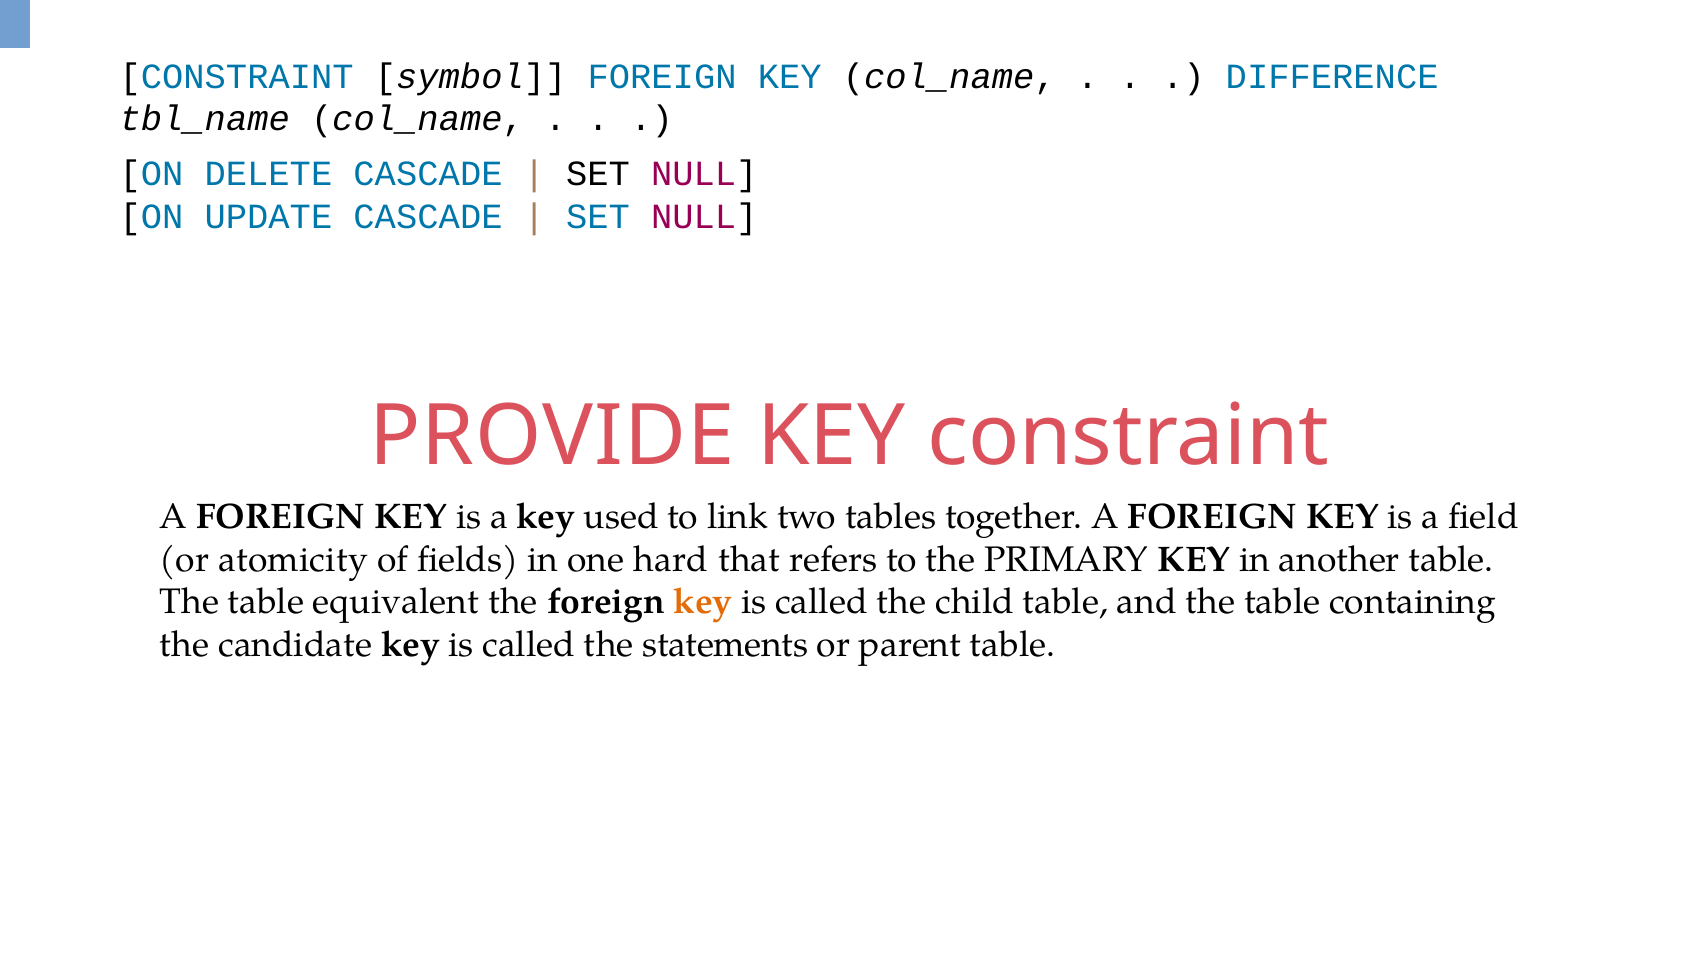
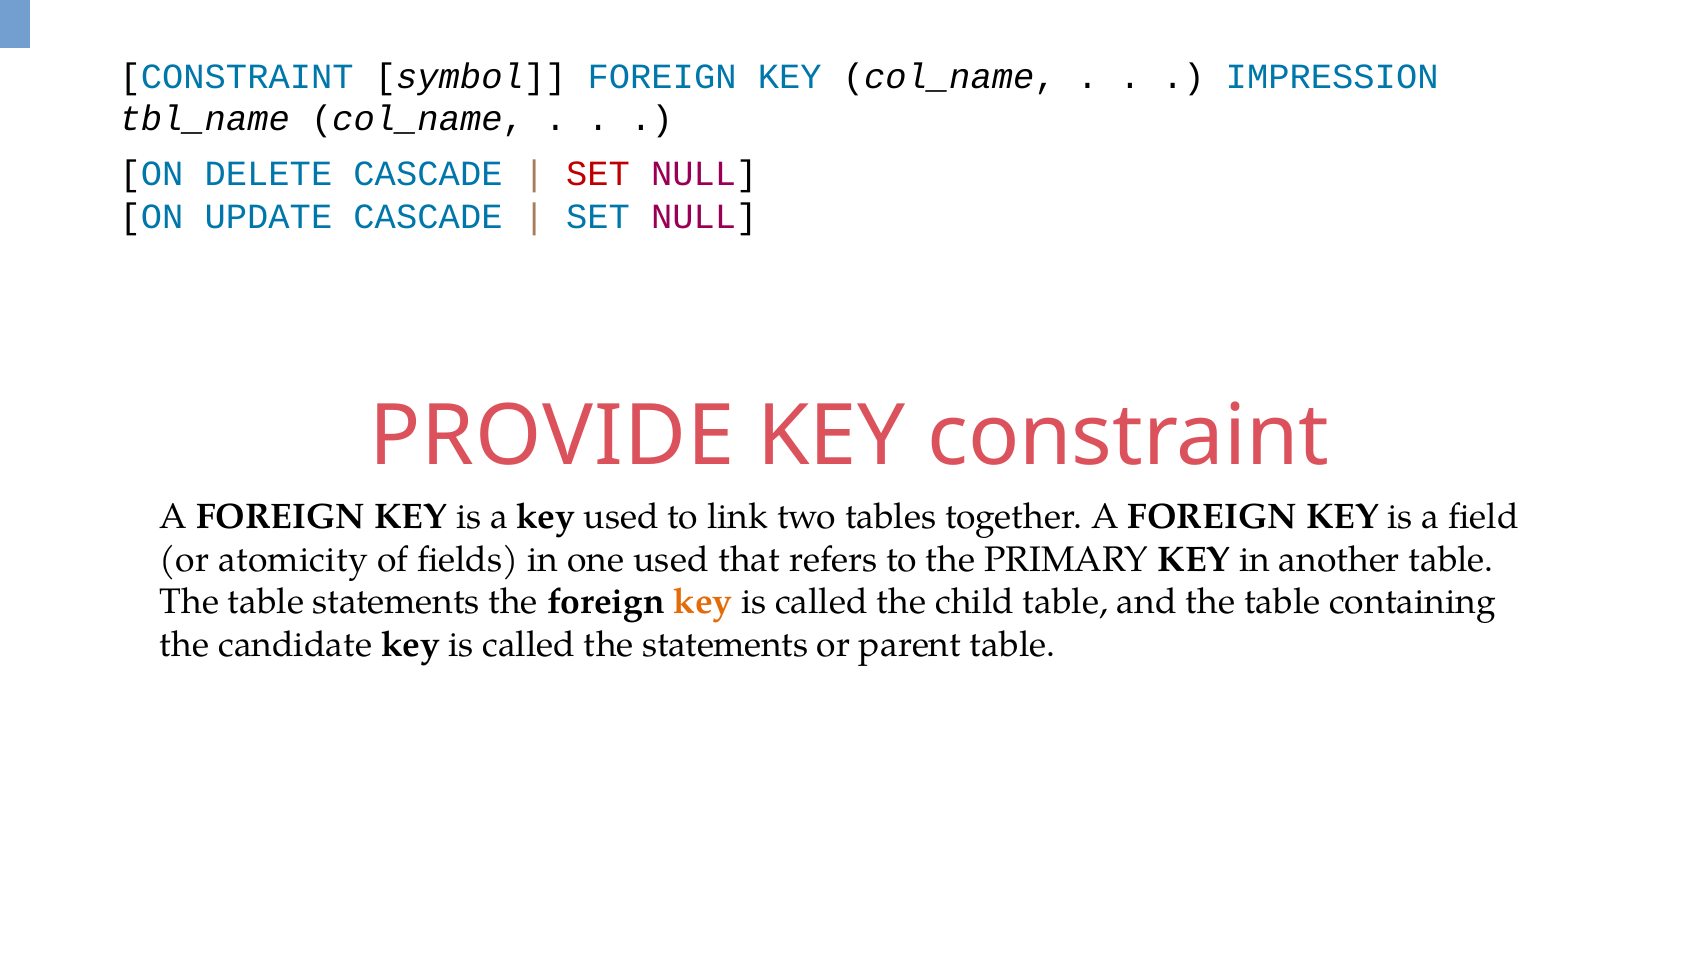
DIFFERENCE: DIFFERENCE -> IMPRESSION (1332, 76)
SET colour: black -> red (598, 174)
one hard: hard -> used (671, 560)
table equivalent: equivalent -> statements (396, 602)
